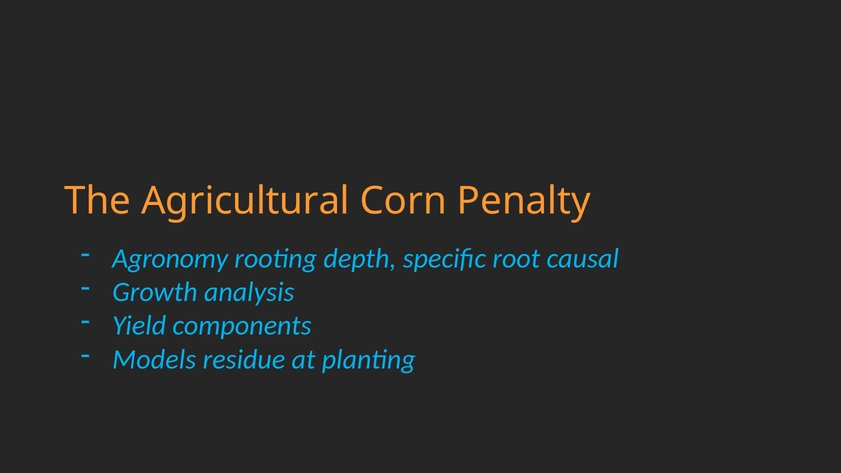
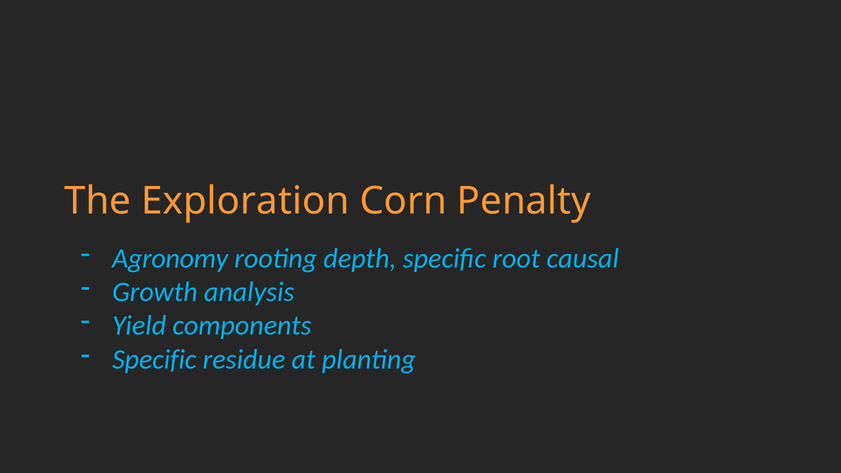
Agricultural: Agricultural -> Exploration (245, 201)
Models: Models -> Specific (154, 359)
